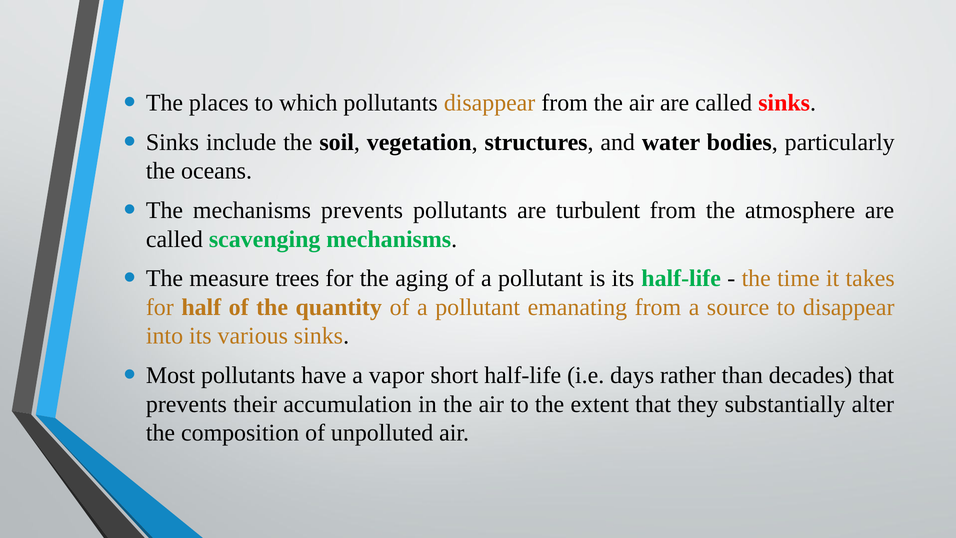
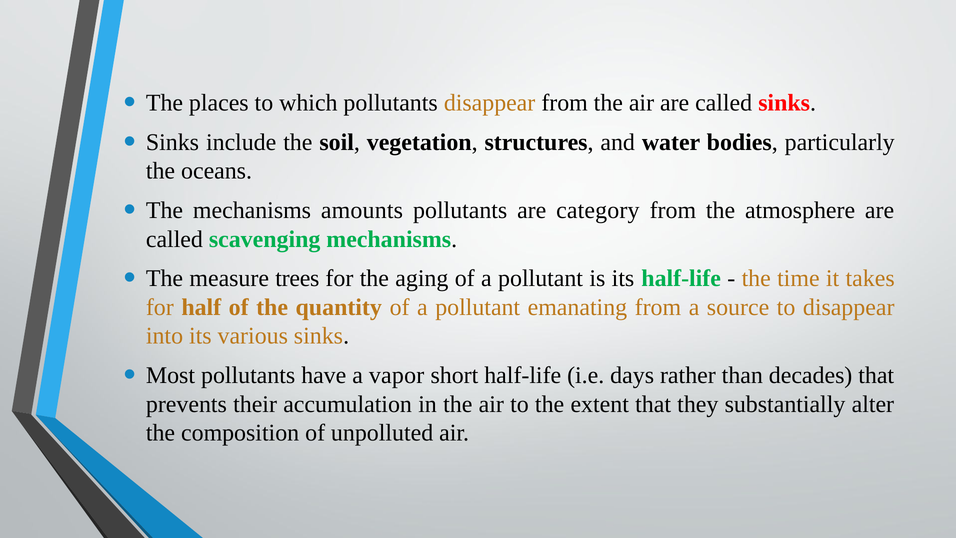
mechanisms prevents: prevents -> amounts (362, 210)
turbulent: turbulent -> category (598, 210)
